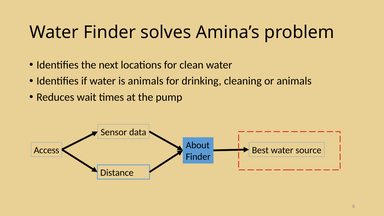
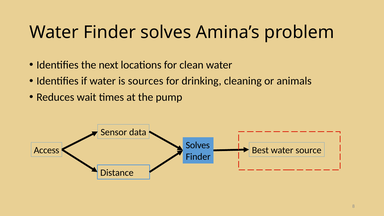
is animals: animals -> sources (146, 81)
About: About -> Solves (198, 145)
